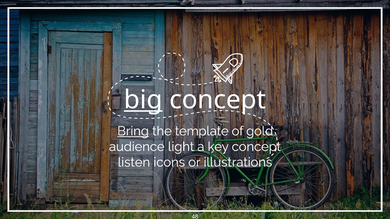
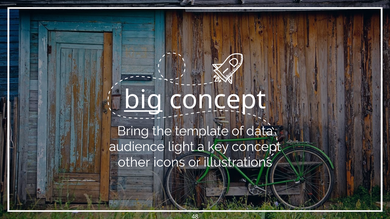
Bring underline: present -> none (133, 131)
gold: gold -> data (260, 131)
listen: listen -> other (134, 163)
